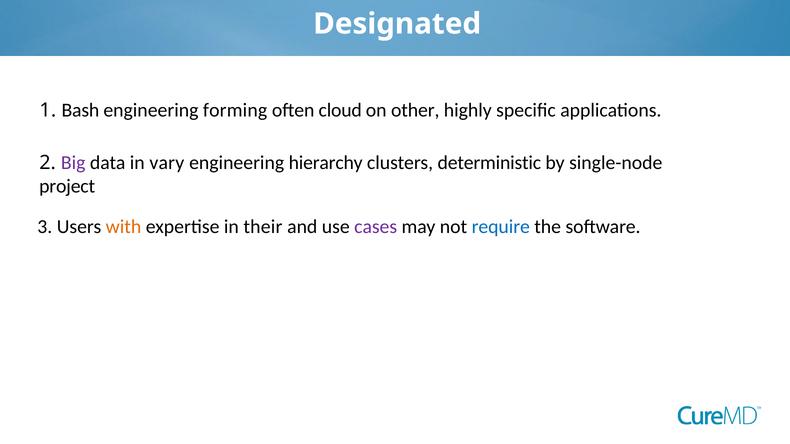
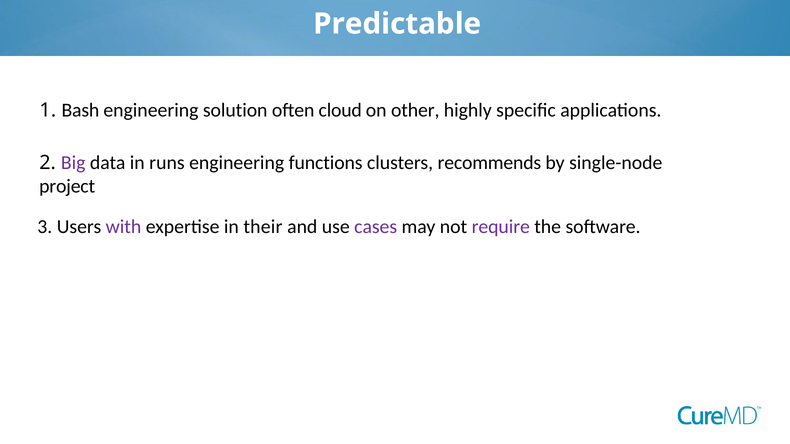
Designated: Designated -> Predictable (397, 24)
forming: forming -> solution (235, 110)
vary: vary -> runs (167, 163)
hierarchy: hierarchy -> functions (326, 163)
deterministic: deterministic -> recommends (489, 163)
with colour: orange -> purple (124, 227)
require colour: blue -> purple (501, 227)
